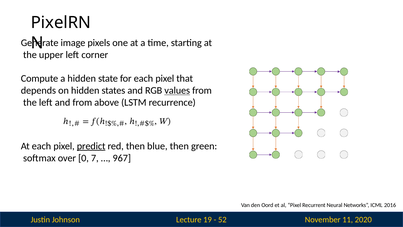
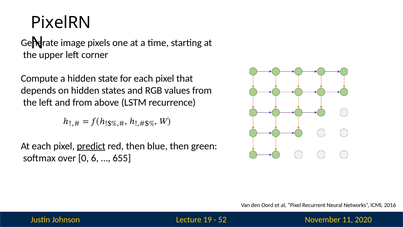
values underline: present -> none (177, 90)
7: 7 -> 6 (95, 158)
967: 967 -> 655 (122, 158)
